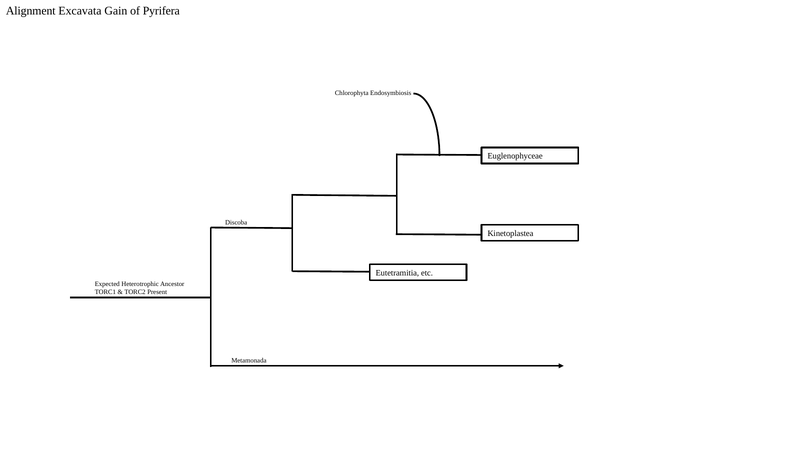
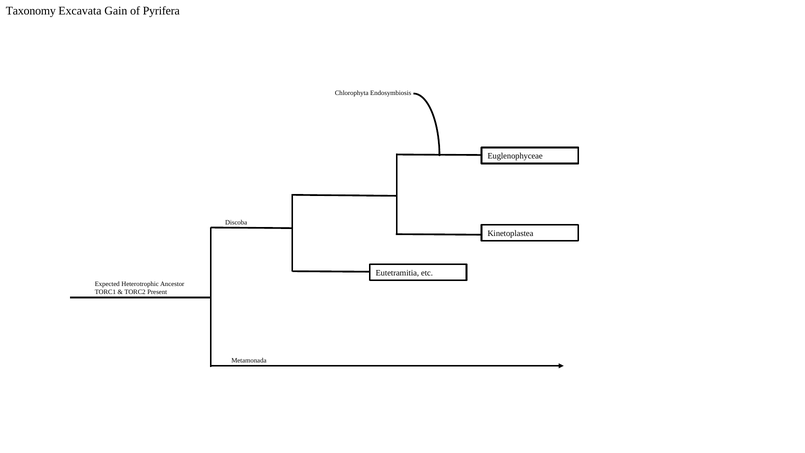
Alignment: Alignment -> Taxonomy (31, 11)
